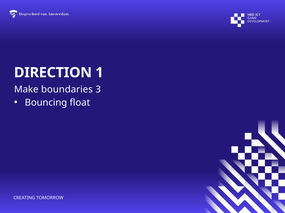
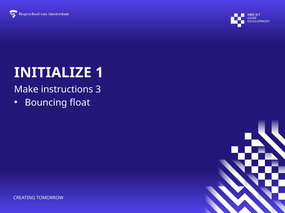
DIRECTION: DIRECTION -> INITIALIZE (53, 73)
boundaries: boundaries -> instructions (67, 90)
